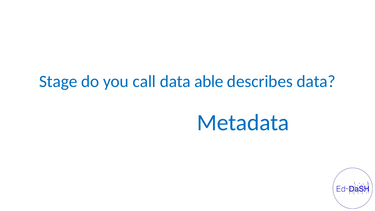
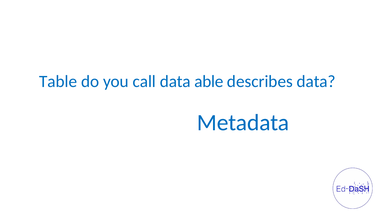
Stage: Stage -> Table (58, 81)
